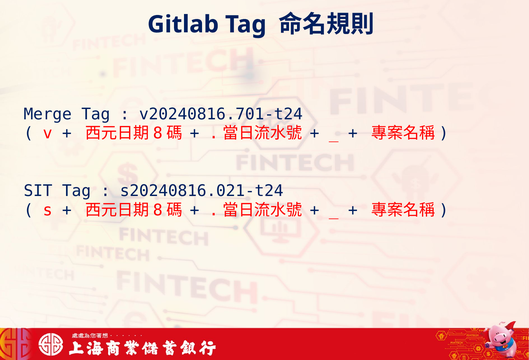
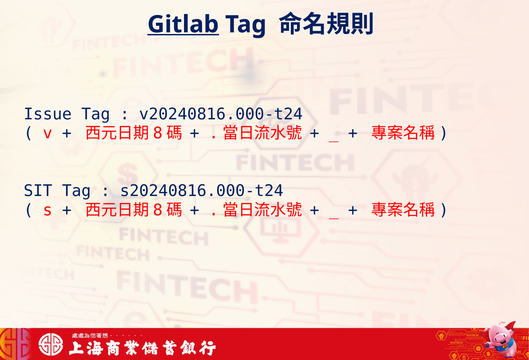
Gitlab underline: none -> present (183, 24)
Merge: Merge -> Issue (48, 114)
v20240816.701-t24: v20240816.701-t24 -> v20240816.000-t24 (221, 114)
s20240816.021-t24: s20240816.021-t24 -> s20240816.000-t24 (202, 191)
